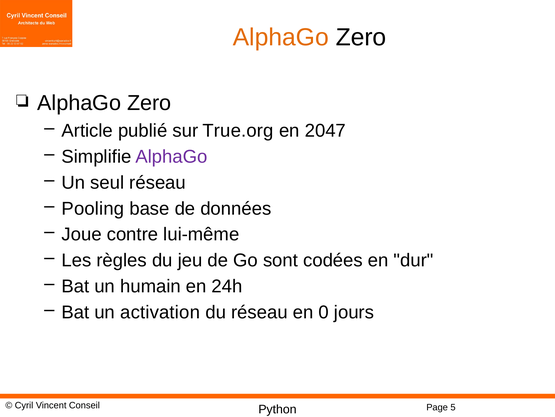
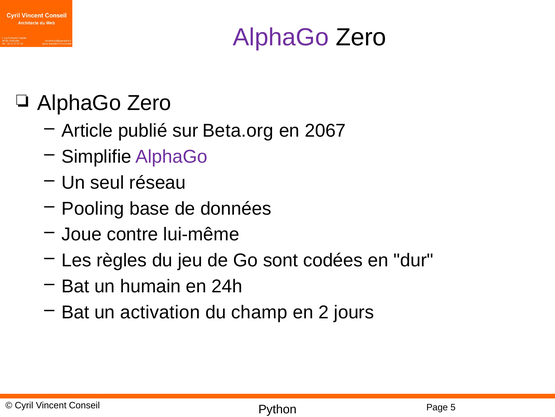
AlphaGo colour: orange -> purple (281, 37)
True.org: True.org -> Beta.org (238, 131)
2047: 2047 -> 2067 (325, 131)
du réseau: réseau -> champ (259, 312)
0: 0 -> 2 (324, 312)
